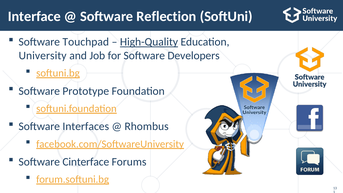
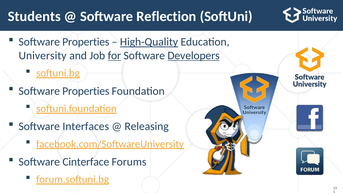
Interface: Interface -> Students (34, 16)
Touchpad: Touchpad -> Properties (86, 42)
for underline: none -> present (114, 56)
Developers underline: none -> present (194, 56)
Prototype: Prototype -> Properties (86, 91)
Rhombus: Rhombus -> Releasing (147, 126)
